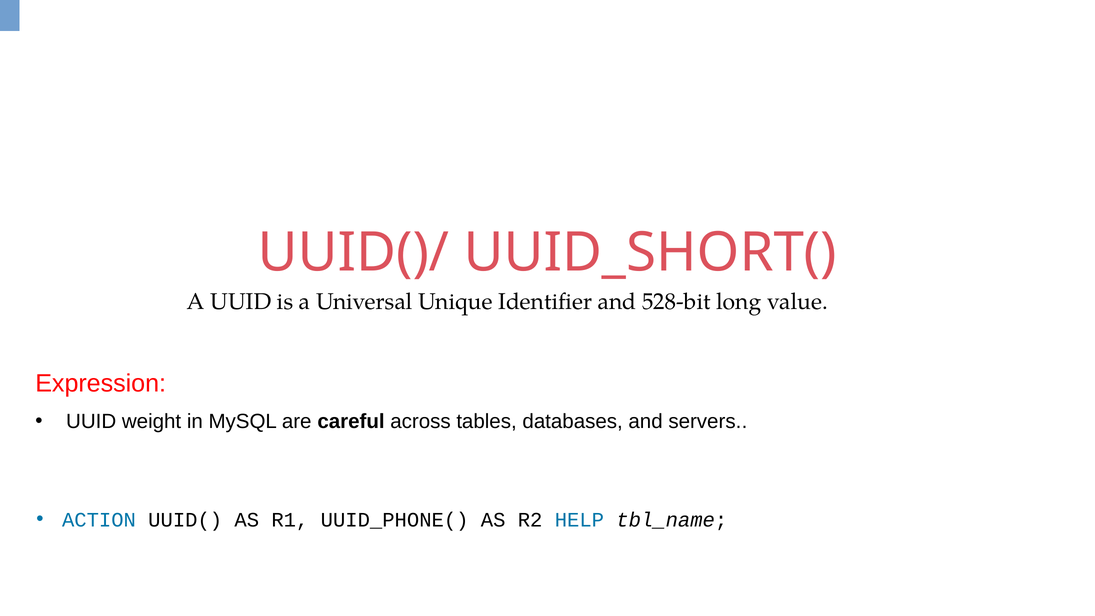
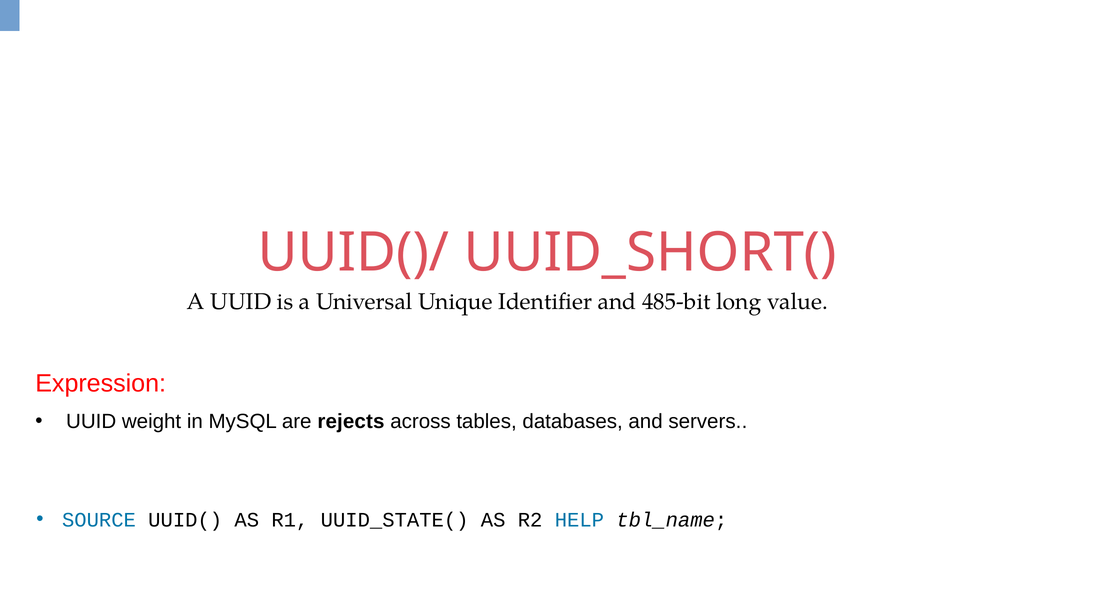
528-bit: 528-bit -> 485-bit (676, 302)
careful: careful -> rejects (351, 421)
ACTION: ACTION -> SOURCE (99, 520)
UUID_PHONE(: UUID_PHONE( -> UUID_STATE( (395, 520)
